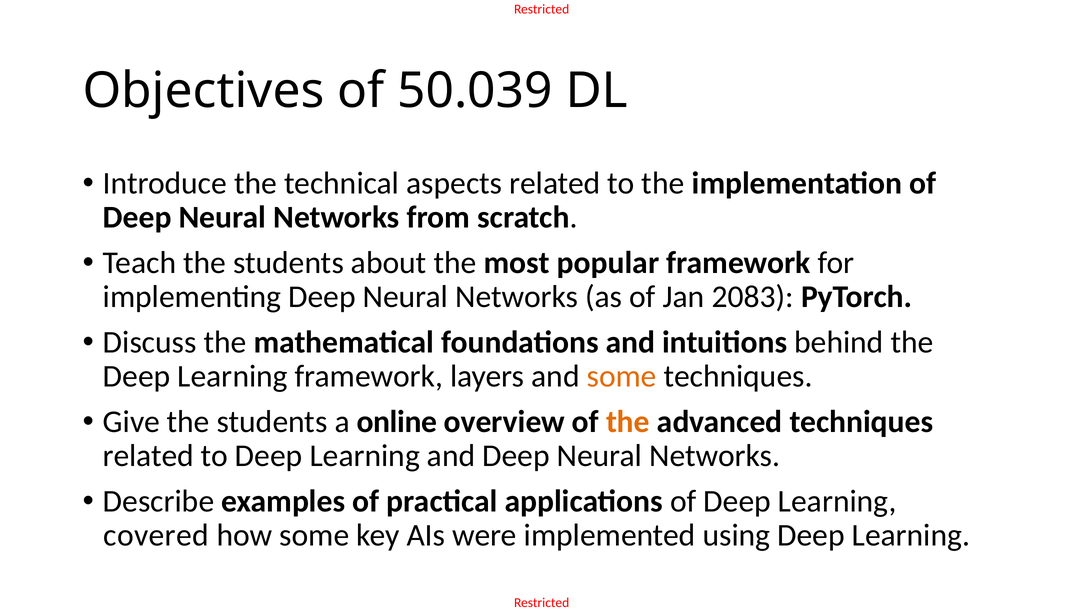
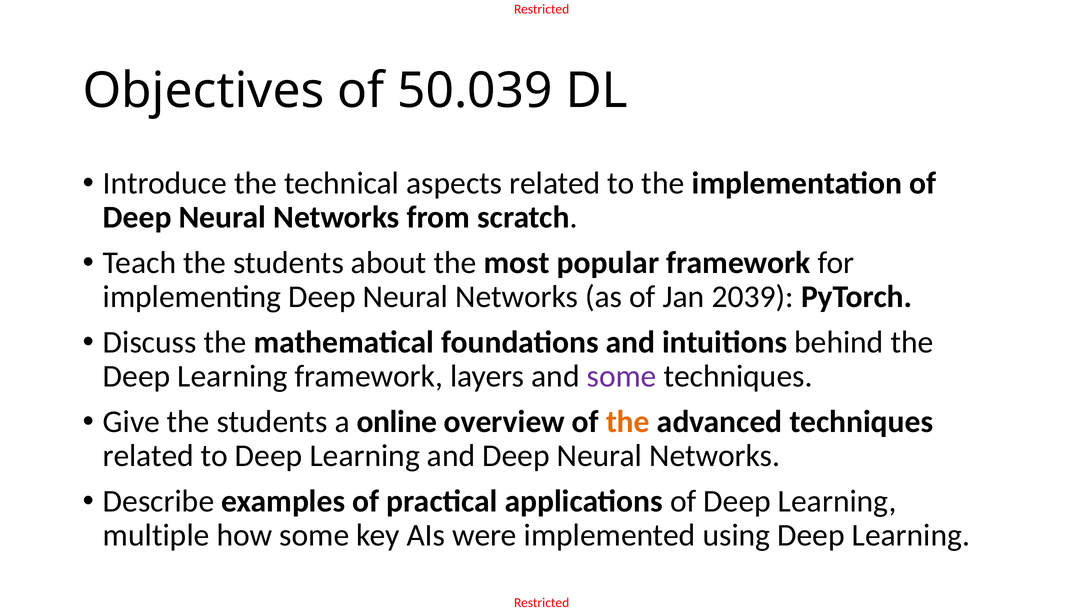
2083: 2083 -> 2039 (753, 297)
some colour: orange -> purple (622, 376)
covered: covered -> multiple (156, 535)
